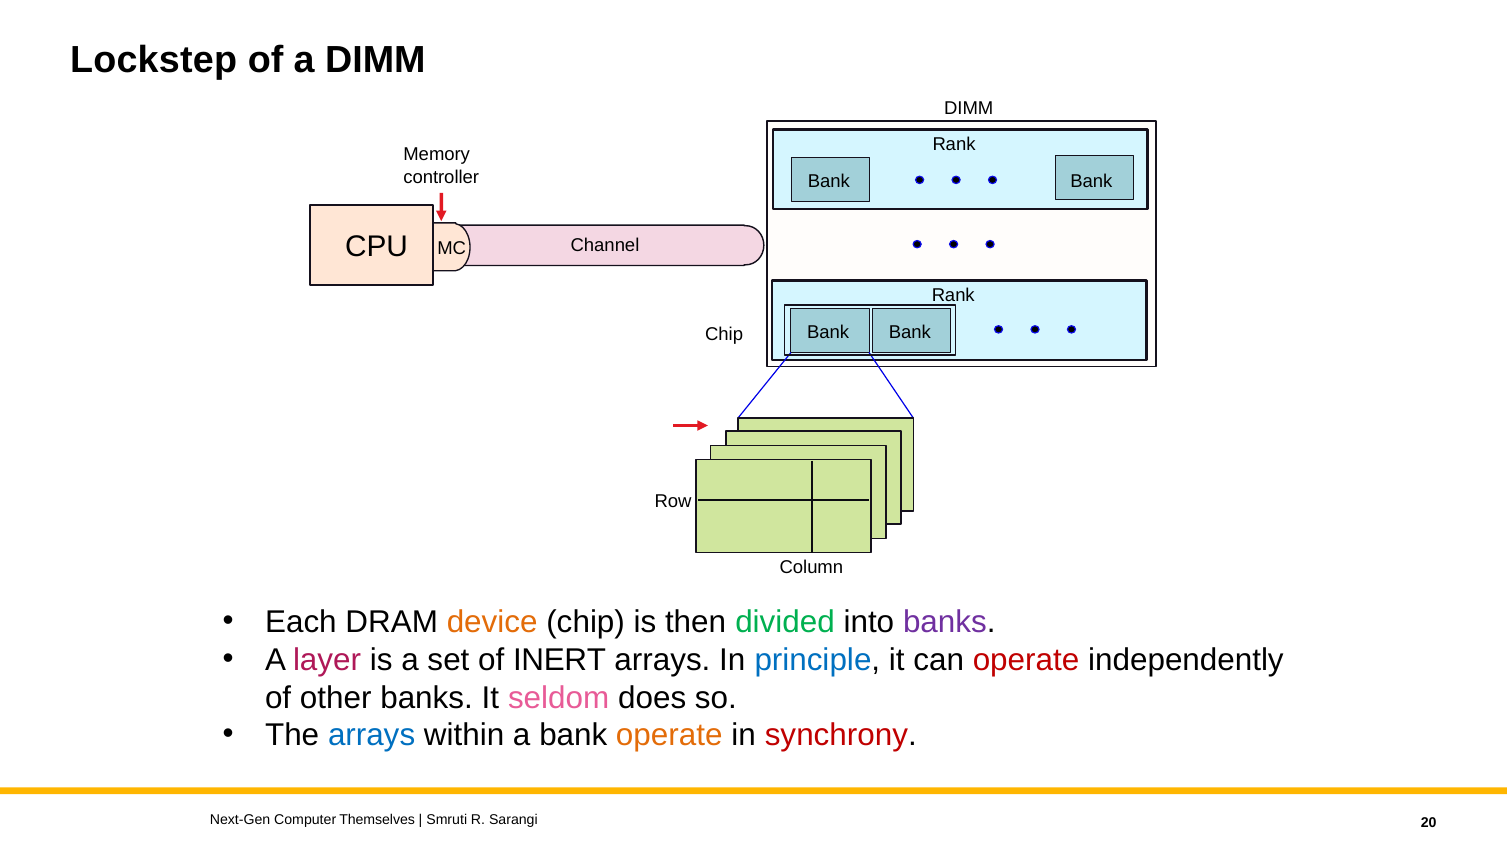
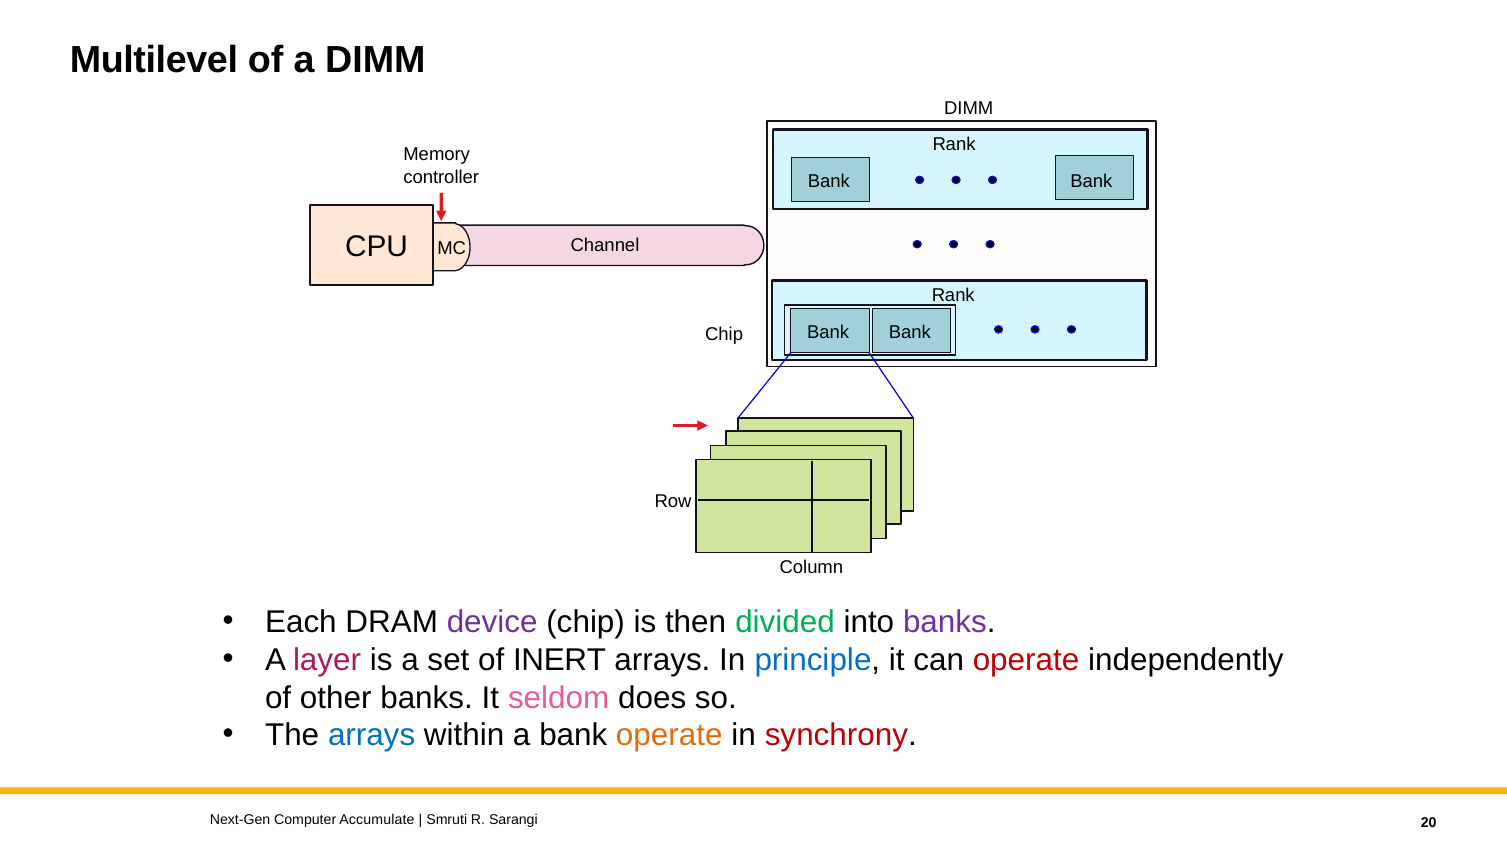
Lockstep: Lockstep -> Multilevel (154, 60)
device colour: orange -> purple (492, 622)
Themselves: Themselves -> Accumulate (377, 819)
